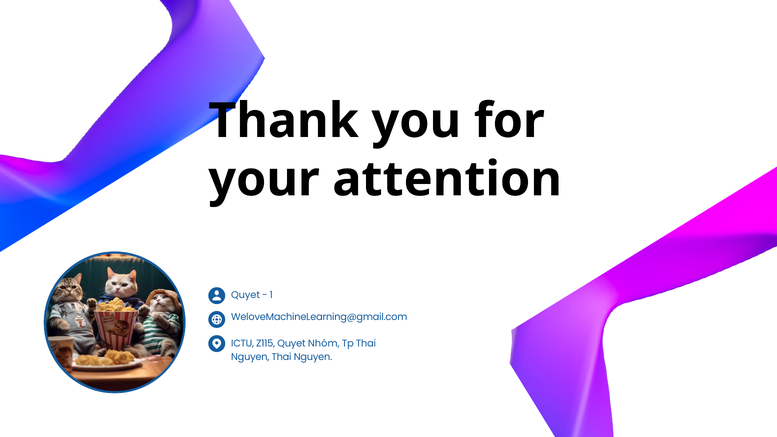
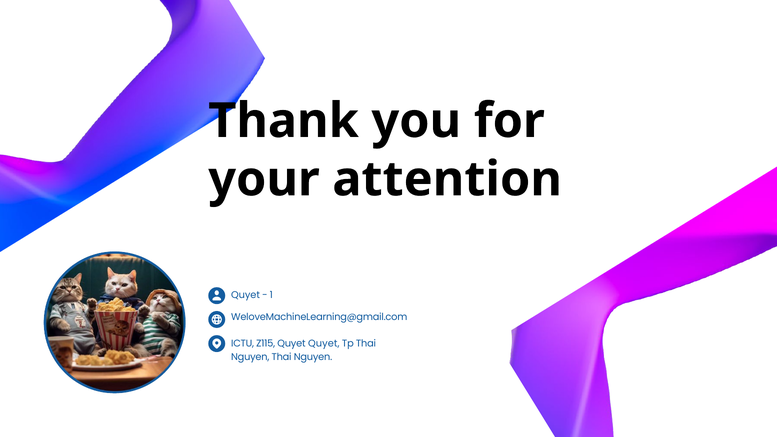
Quyet Nhóm: Nhóm -> Quyet (324, 344)
